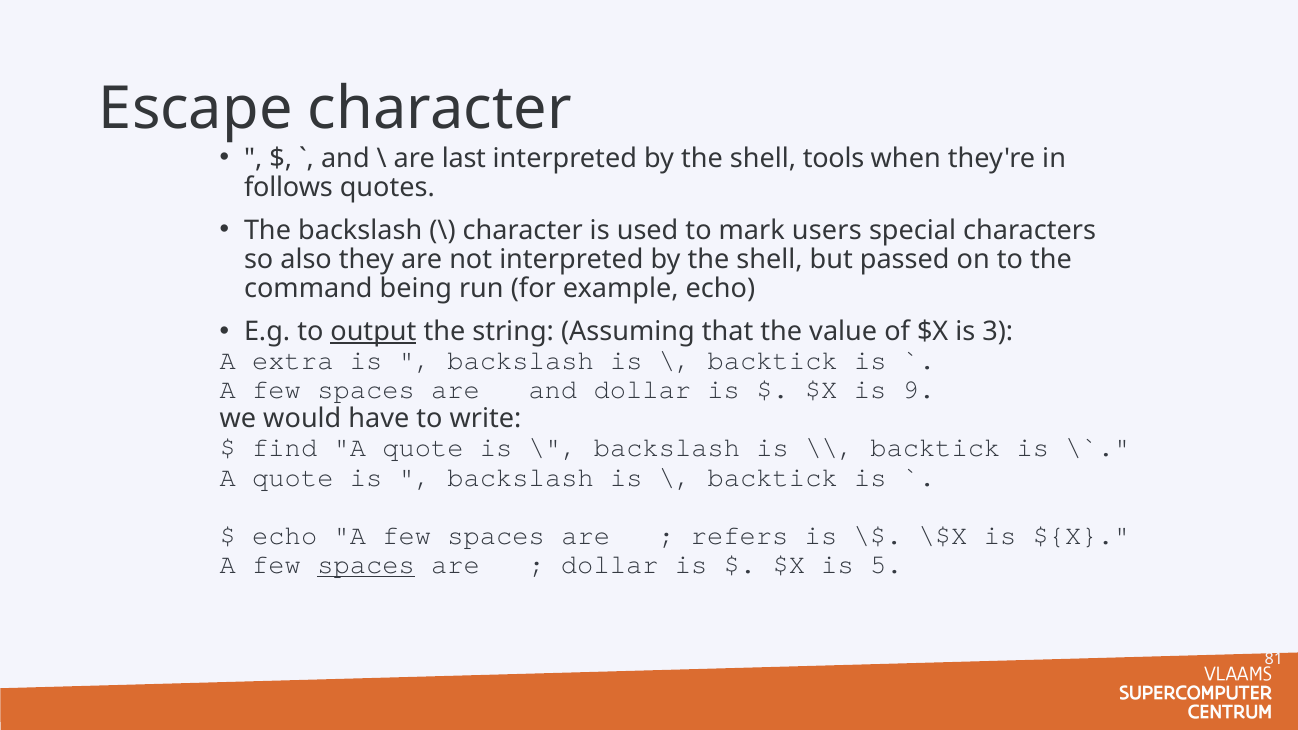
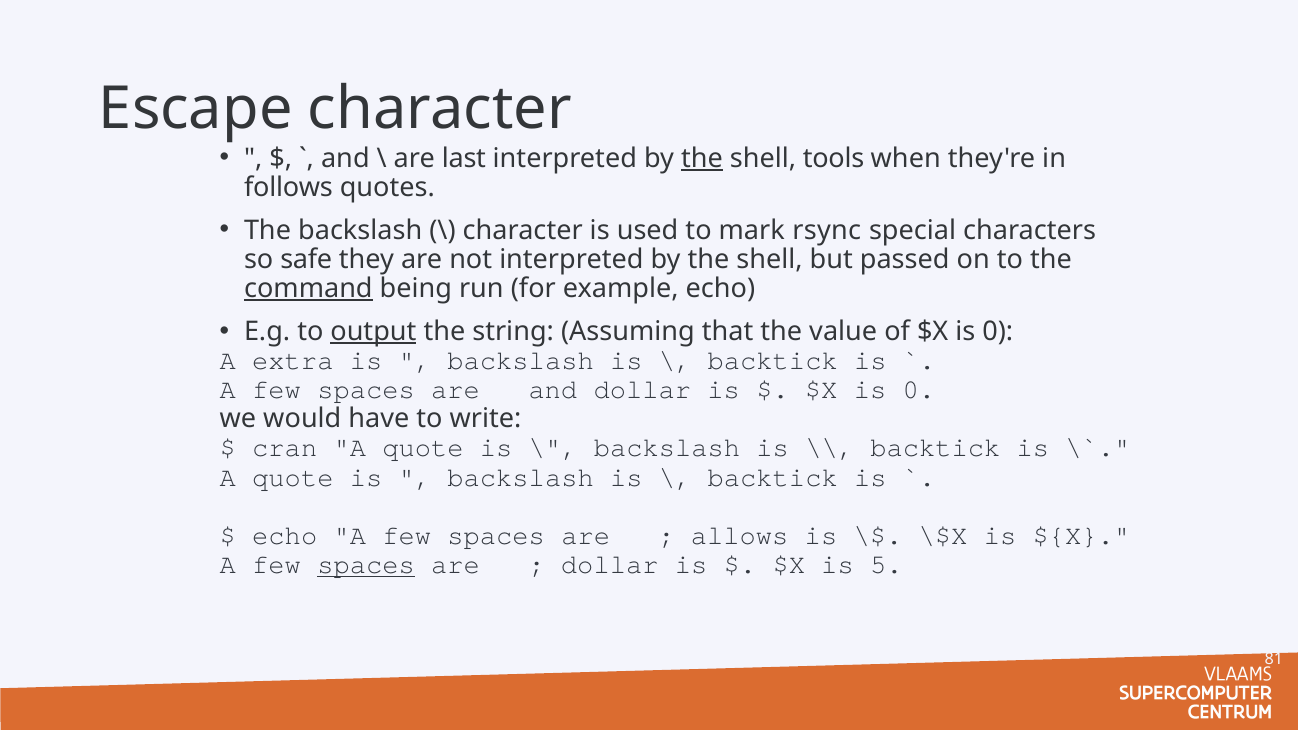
the underline: none -> present (702, 158)
users: users -> rsync (827, 230)
also: also -> safe (306, 259)
command underline: none -> present (308, 289)
of $X is 3: 3 -> 0 (998, 331)
9: 9 -> 0 (919, 390)
find: find -> cran (285, 448)
refers: refers -> allows (740, 536)
